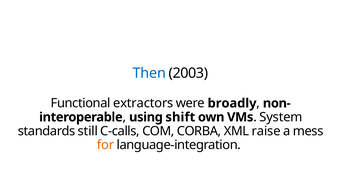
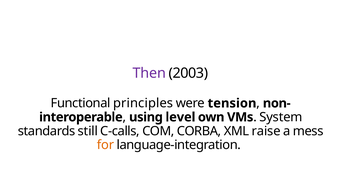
Then colour: blue -> purple (149, 73)
extractors: extractors -> principles (143, 104)
broadly: broadly -> tension (232, 104)
shift: shift -> level (180, 117)
